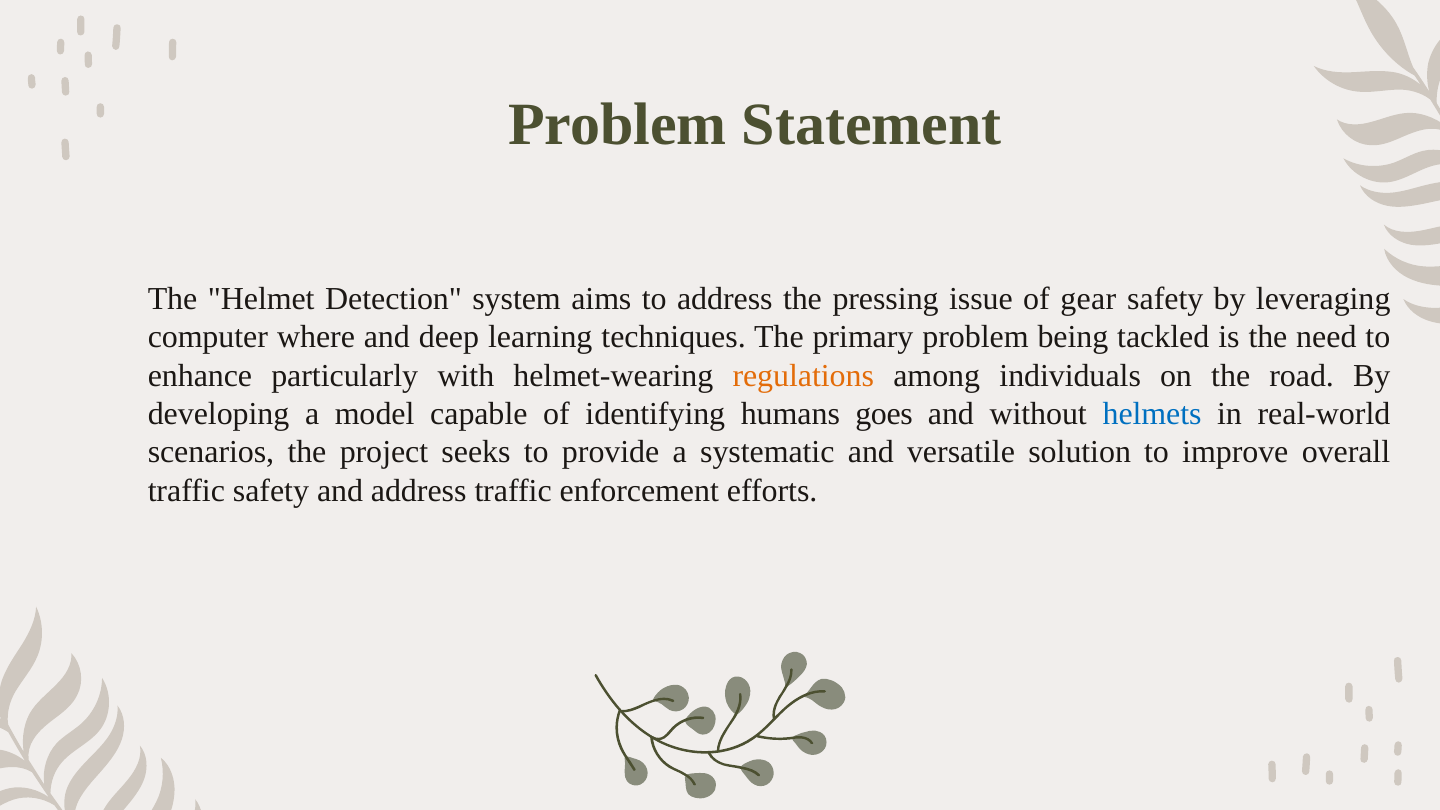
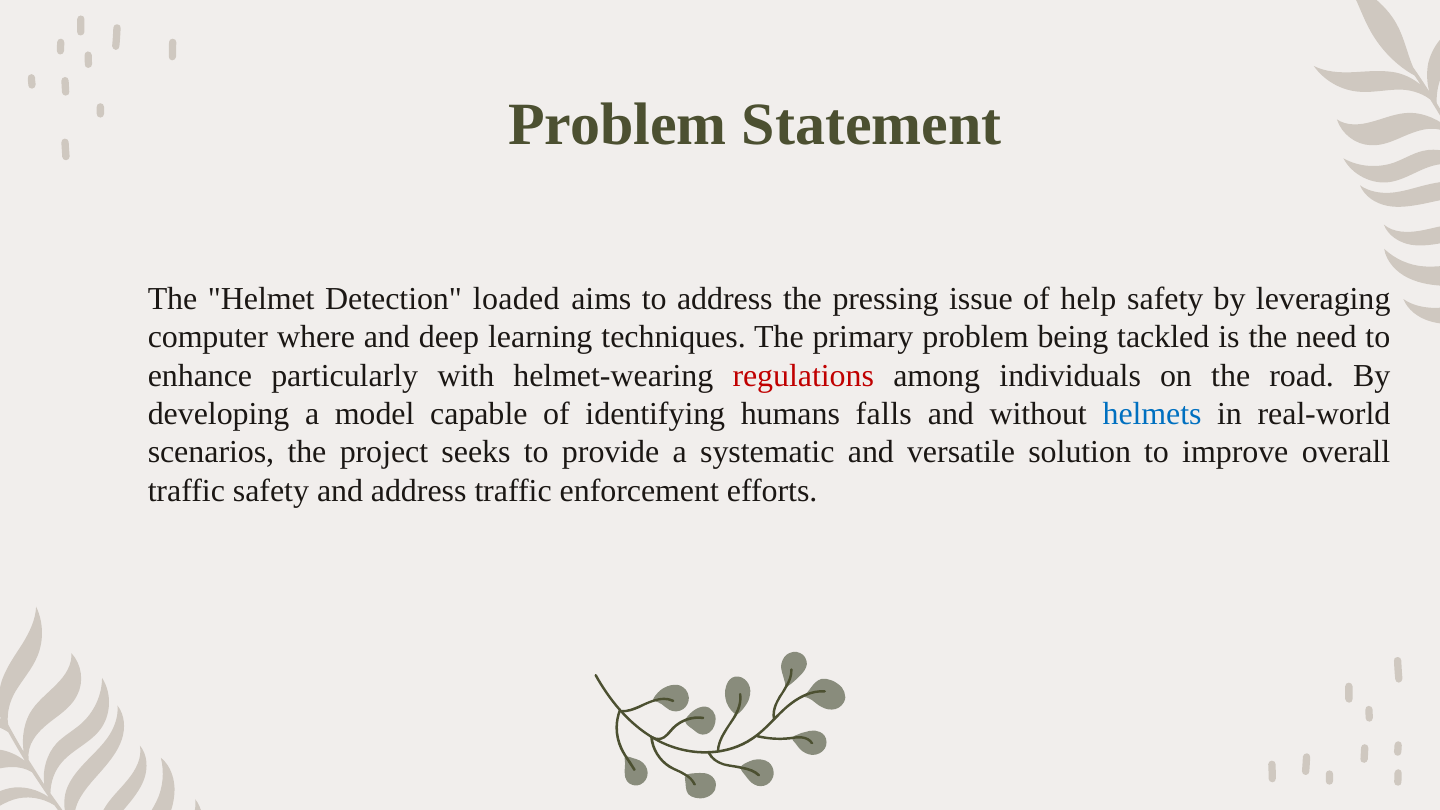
system: system -> loaded (516, 299)
gear: gear -> help (1088, 299)
regulations colour: orange -> red (803, 375)
goes: goes -> falls (884, 414)
